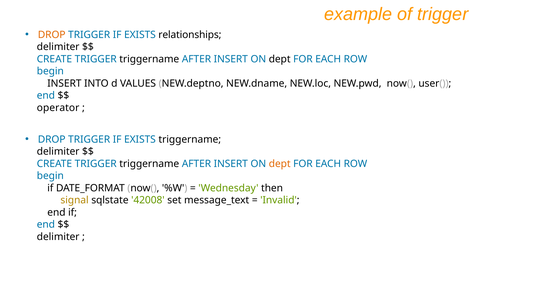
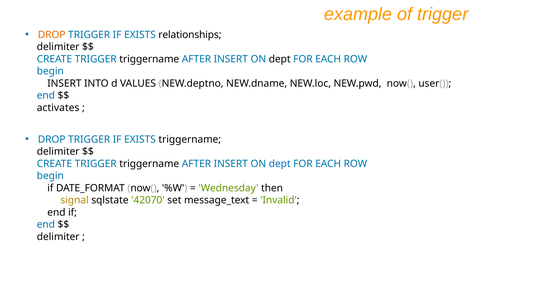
operator: operator -> activates (58, 108)
dept colour: orange -> blue (280, 164)
42008: 42008 -> 42070 (148, 200)
